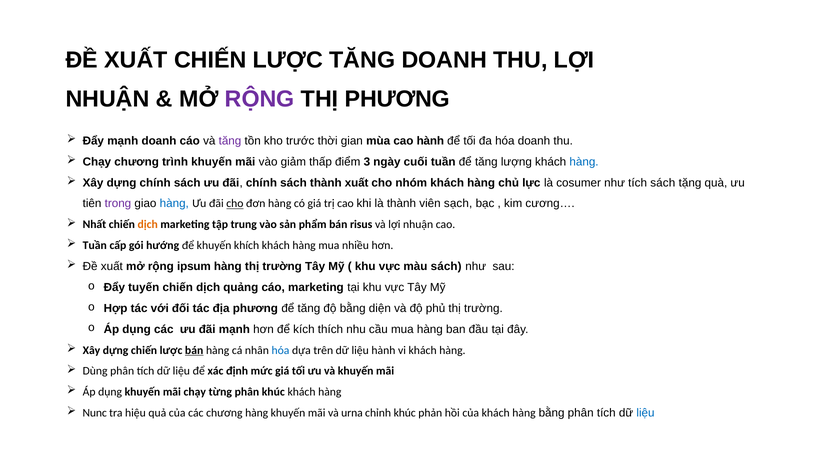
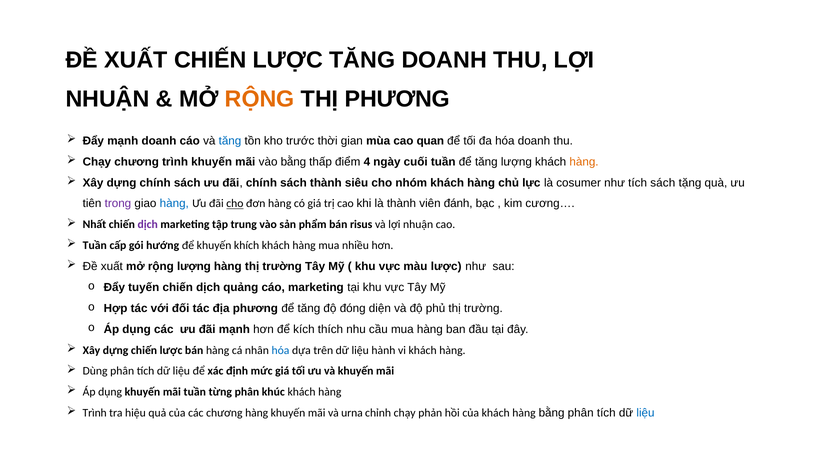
RỘNG colour: purple -> orange (260, 99)
tăng colour: purple -> blue (230, 141)
cao hành: hành -> quan (430, 141)
vào giảm: giảm -> bằng (293, 162)
3: 3 -> 4 (367, 162)
hàng colour: blue -> orange (584, 162)
thành xuất: xuất -> siêu (357, 183)
sạch: sạch -> đánh (458, 204)
dịch colour: orange -> purple (148, 225)
rộng ipsum: ipsum -> lượng (194, 267)
màu sách: sách -> lược (446, 267)
độ bằng: bằng -> đóng (353, 309)
bán underline: present -> none (194, 350)
mãi chạy: chạy -> tuần (195, 392)
Nunc: Nunc -> Trình (95, 413)
chỉnh khúc: khúc -> chạy (405, 413)
